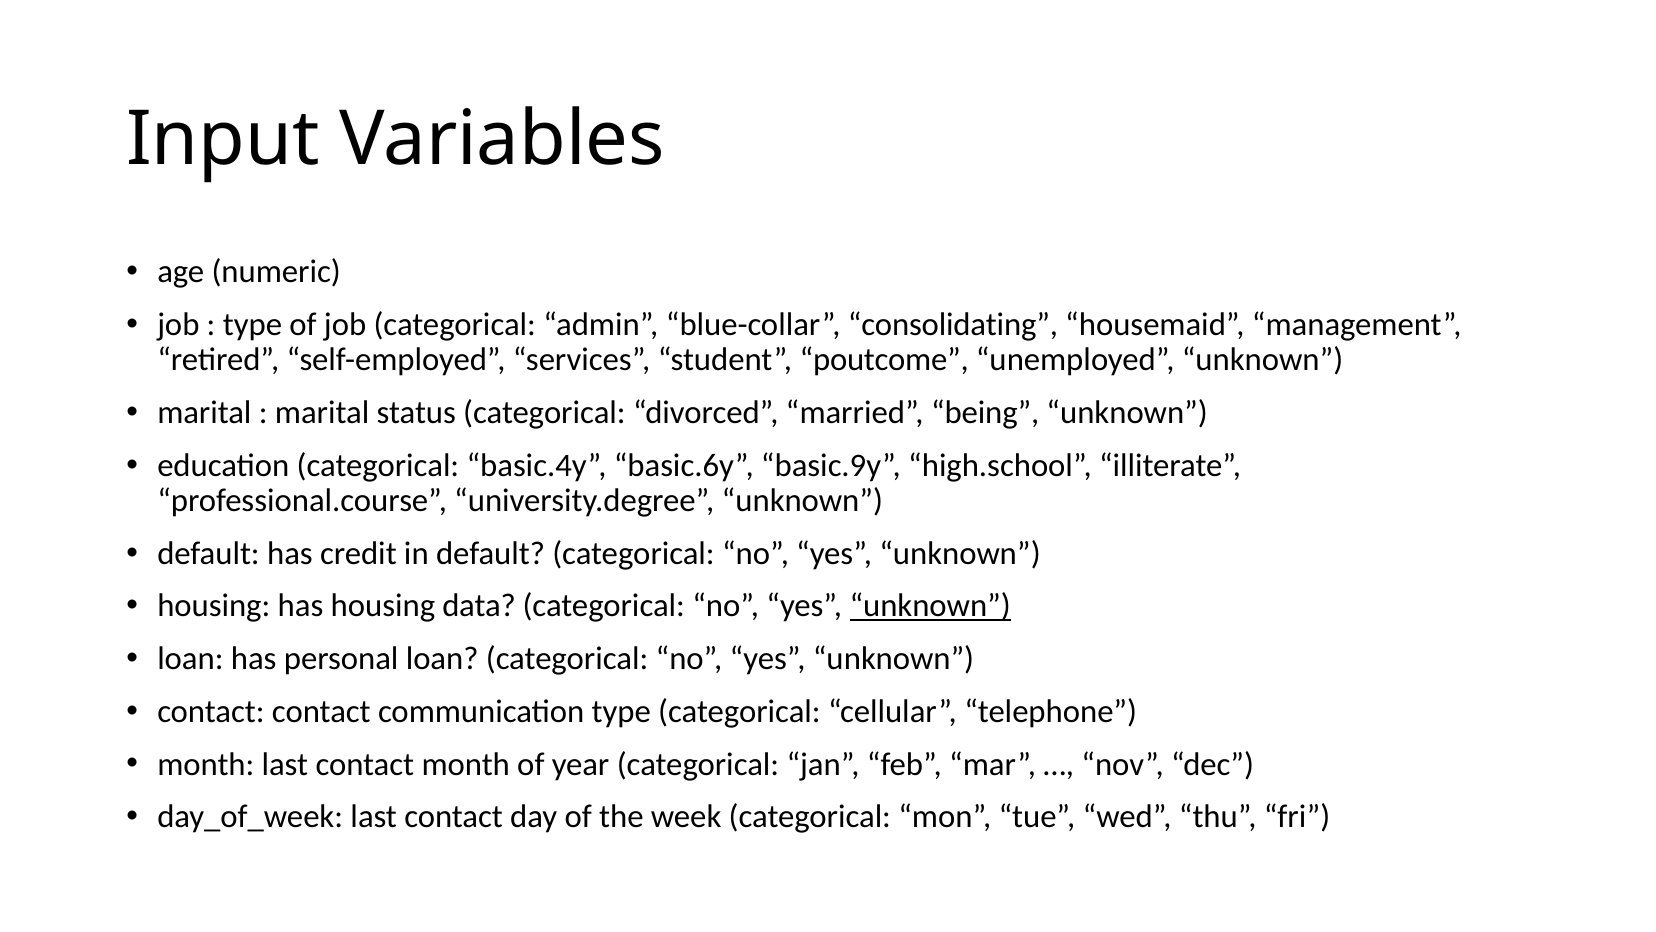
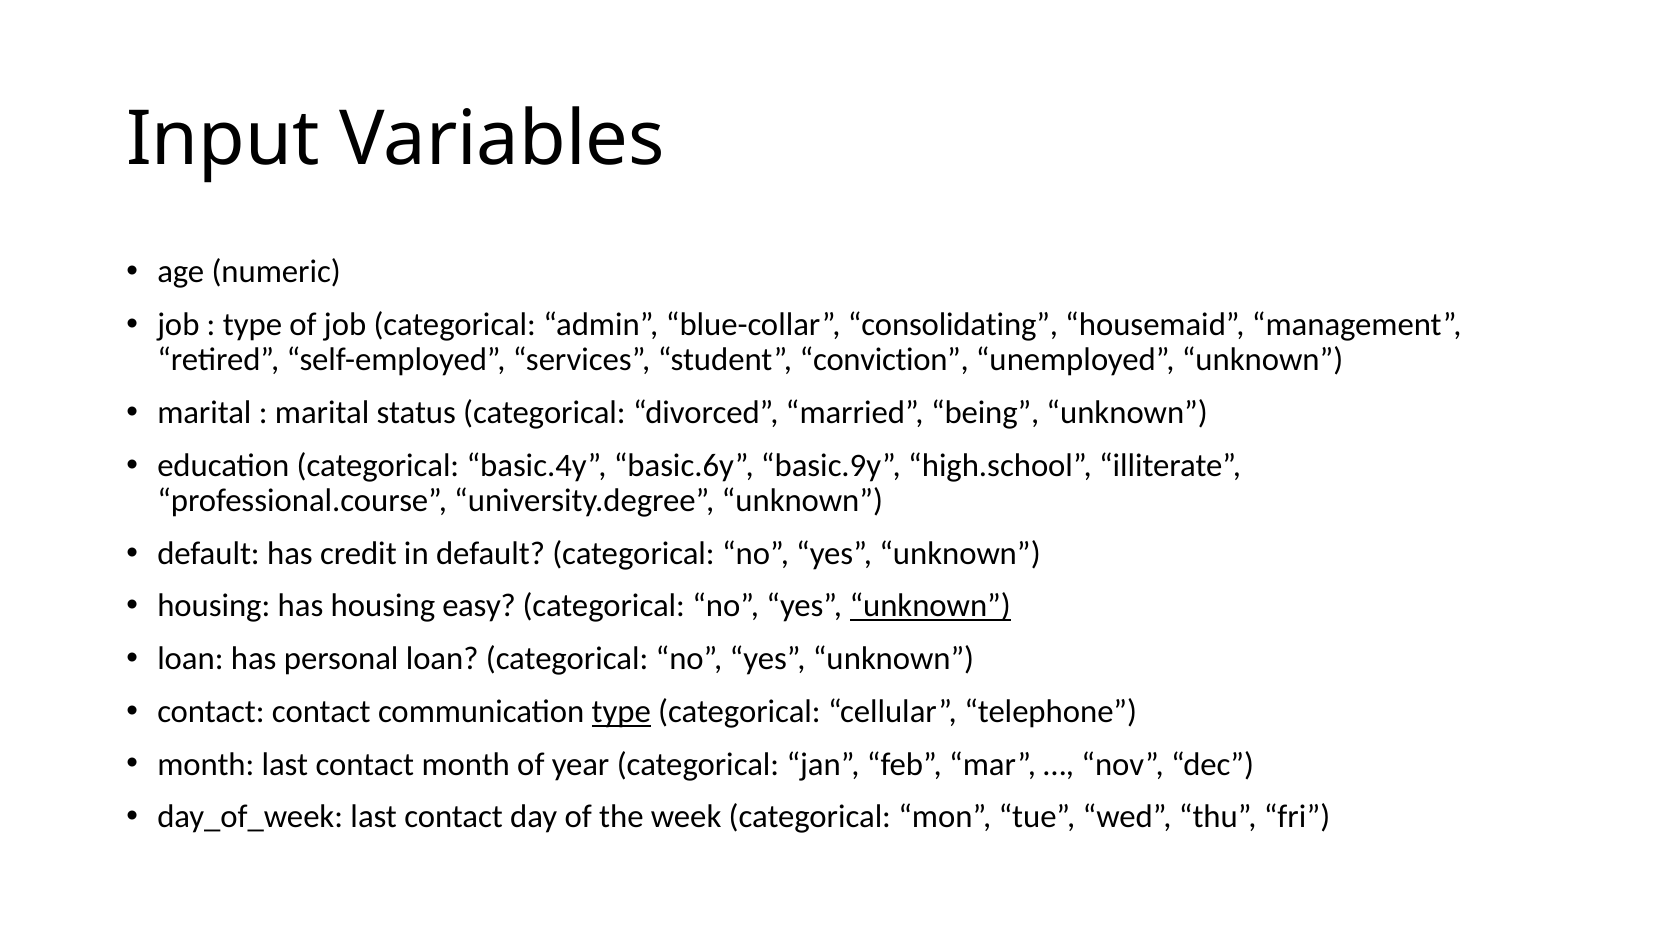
poutcome: poutcome -> conviction (884, 360)
data: data -> easy (479, 606)
type underline: none -> present (621, 711)
